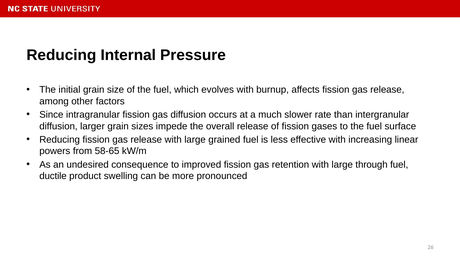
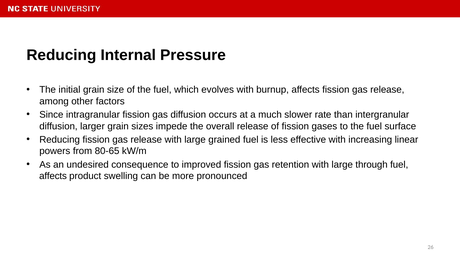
58-65: 58-65 -> 80-65 (107, 151)
ductile: ductile -> affects (53, 176)
